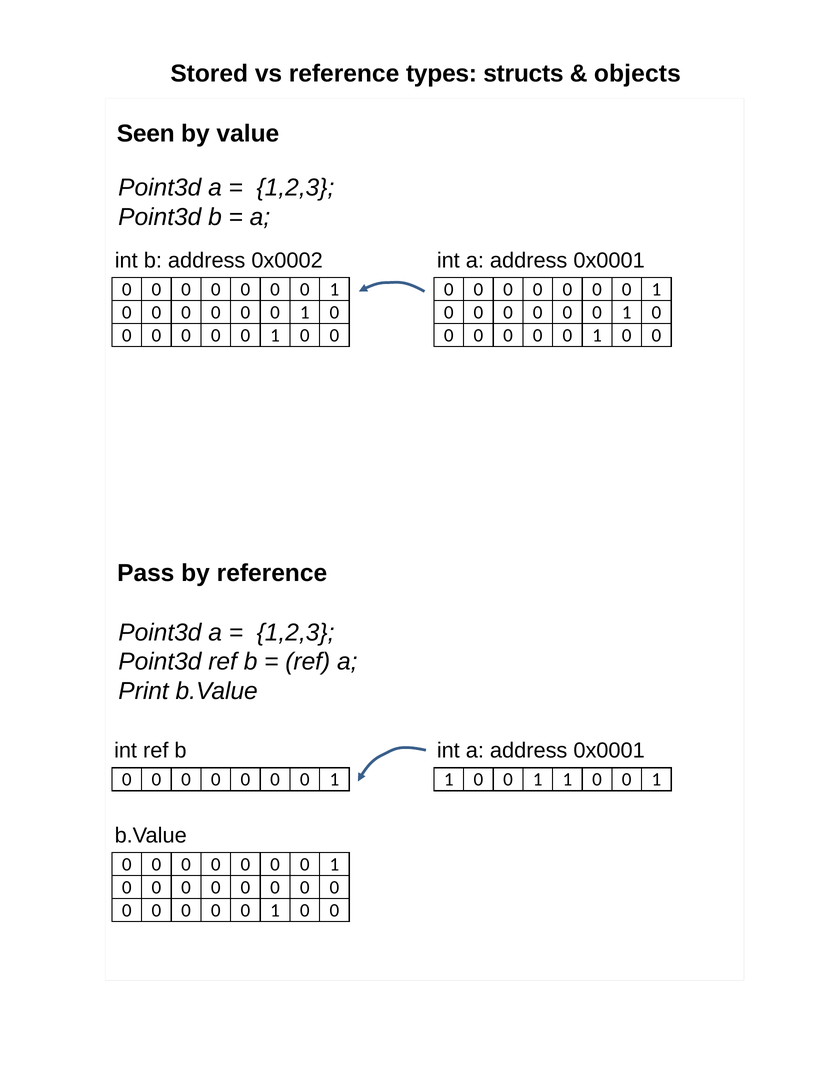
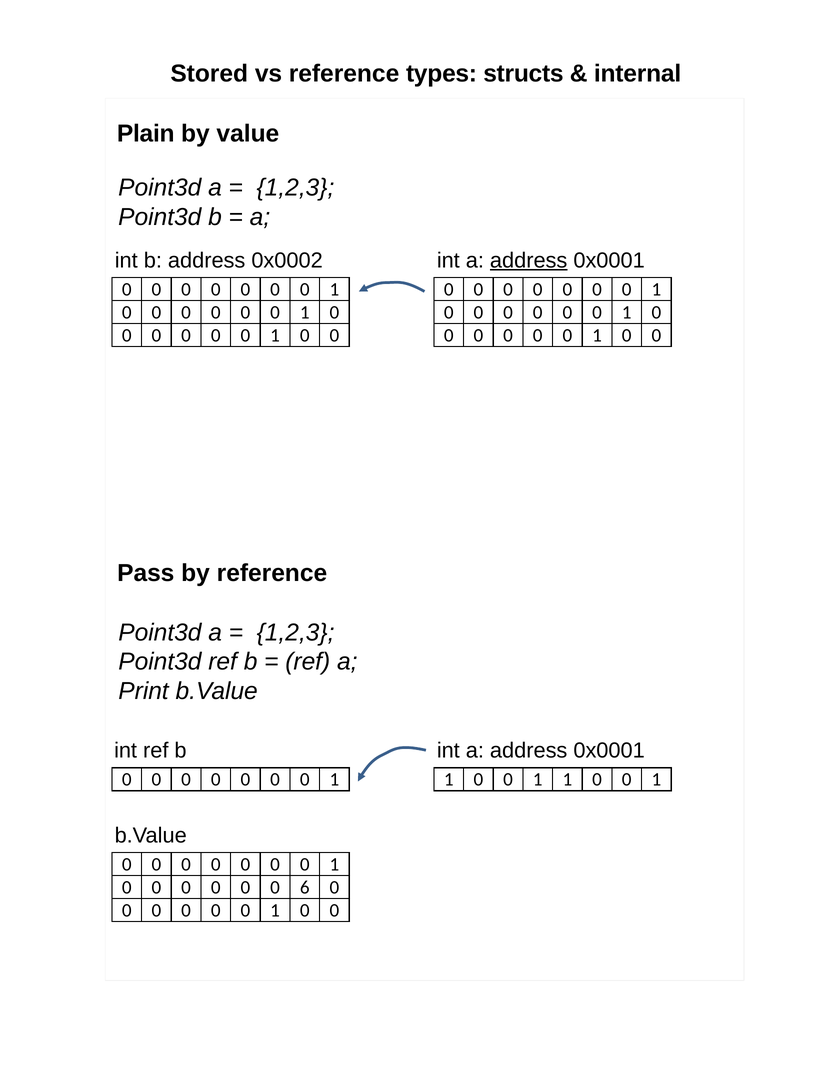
objects: objects -> internal (638, 74)
Seen: Seen -> Plain (146, 134)
address underline: none -> present (529, 261)
0: 0 -> 6 (305, 888)
